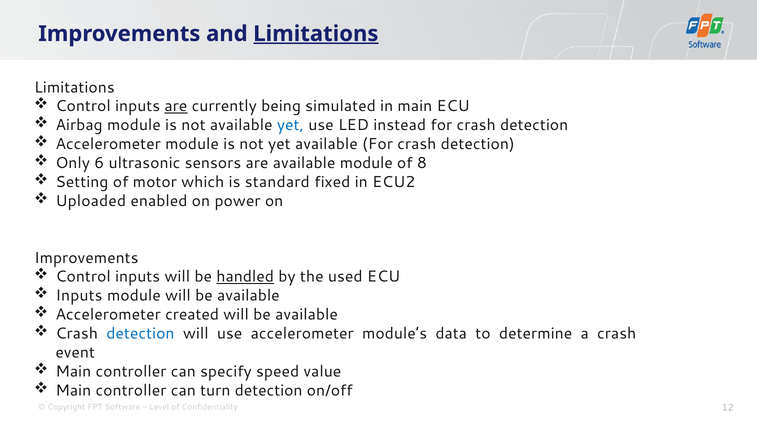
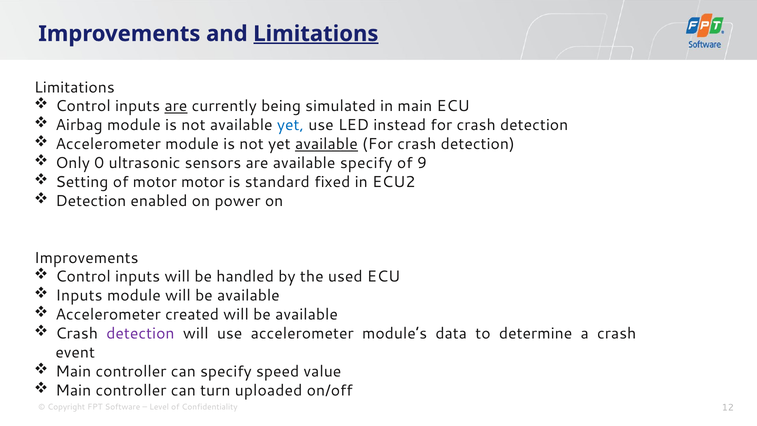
available underline: none -> present (326, 144)
6: 6 -> 0 (99, 163)
available module: module -> specify (366, 163)
8: 8 -> 9 (422, 163)
motor which: which -> motor (203, 182)
Uploaded: Uploaded -> Detection (91, 201)
handled underline: present -> none (245, 277)
detection colour: blue -> purple (140, 333)
turn detection: detection -> uploaded (269, 390)
